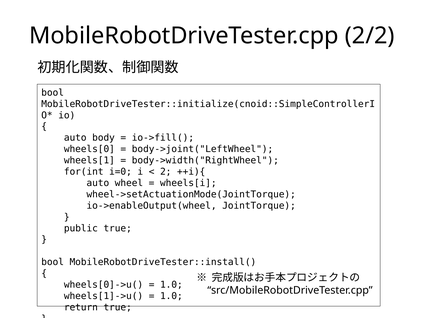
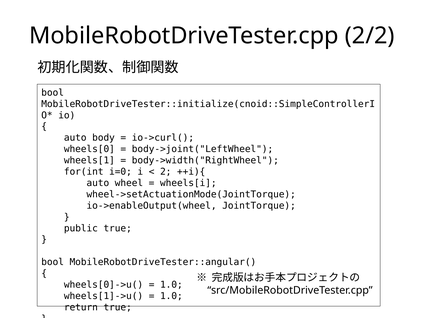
io->fill(: io->fill( -> io->curl( (163, 138)
MobileRobotDriveTester::install(: MobileRobotDriveTester::install( -> MobileRobotDriveTester::angular( (163, 262)
